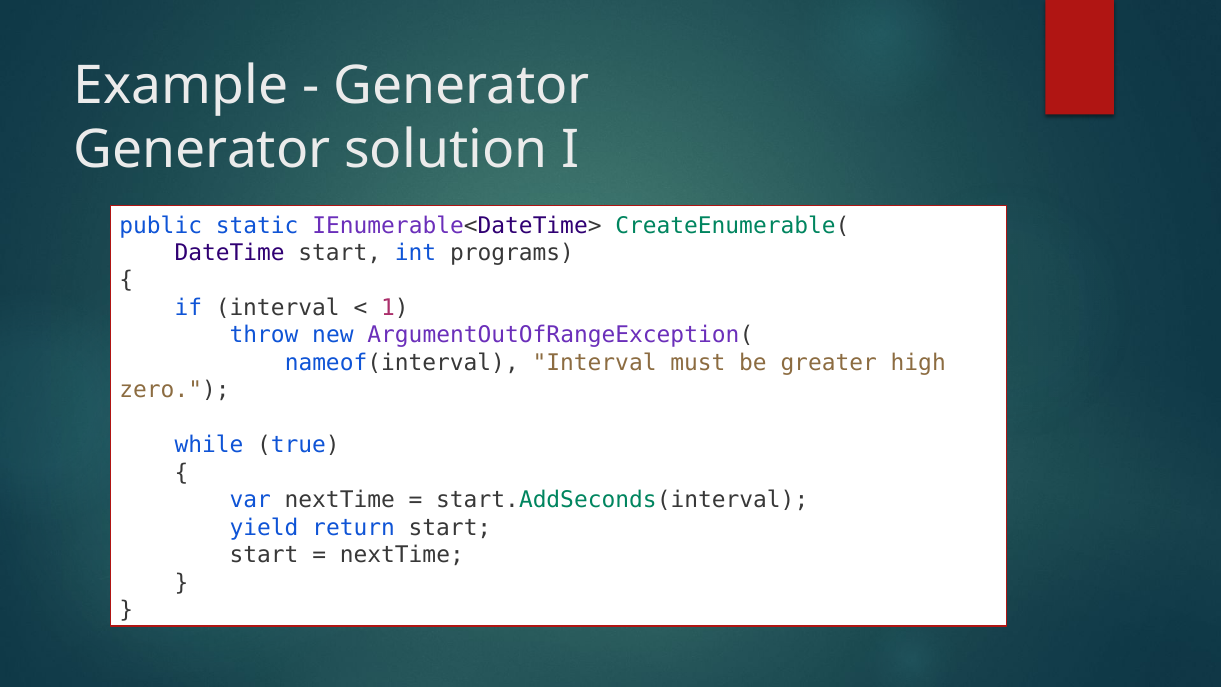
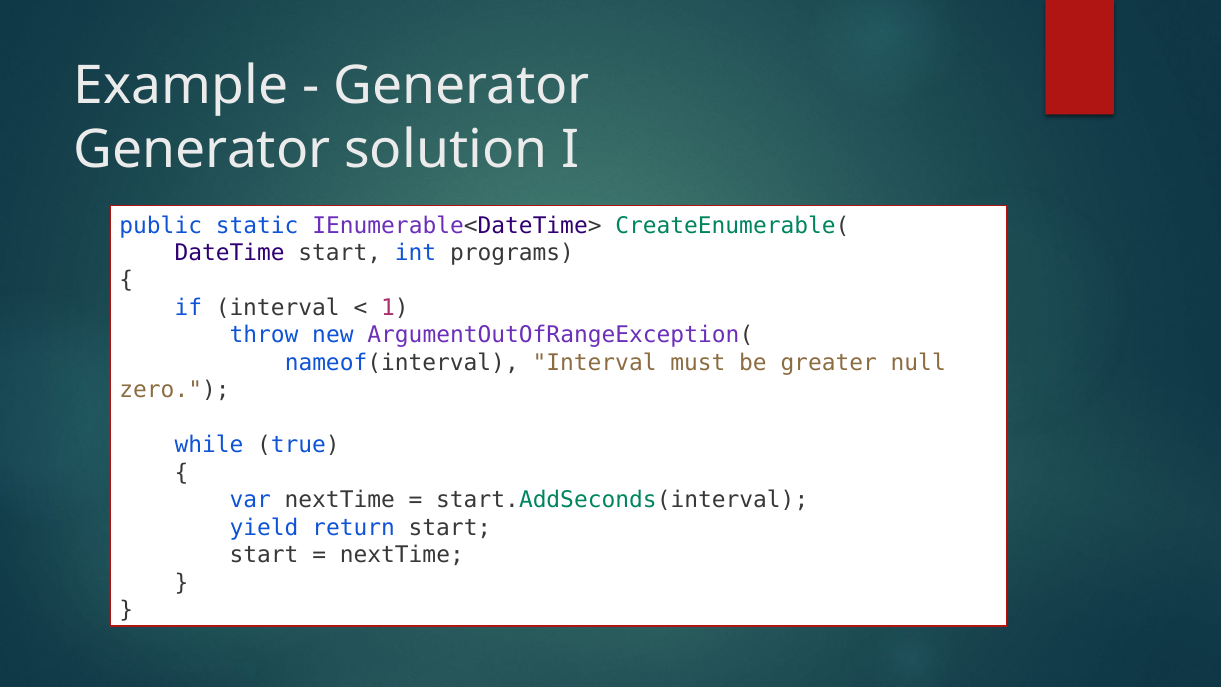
high: high -> null (918, 363)
